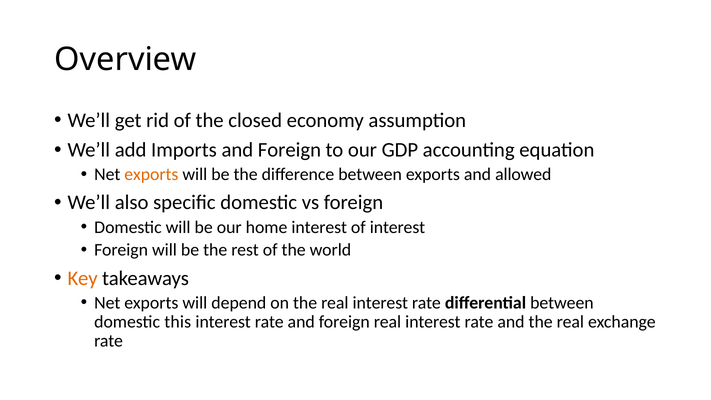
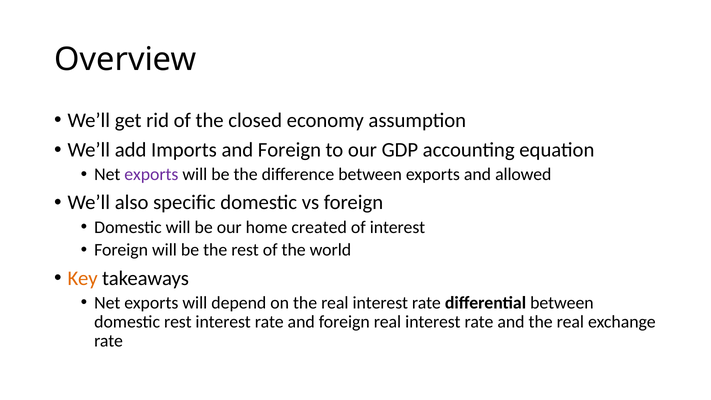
exports colour: orange -> purple (151, 174)
home interest: interest -> created (319, 227)
domestic this: this -> rest (178, 322)
